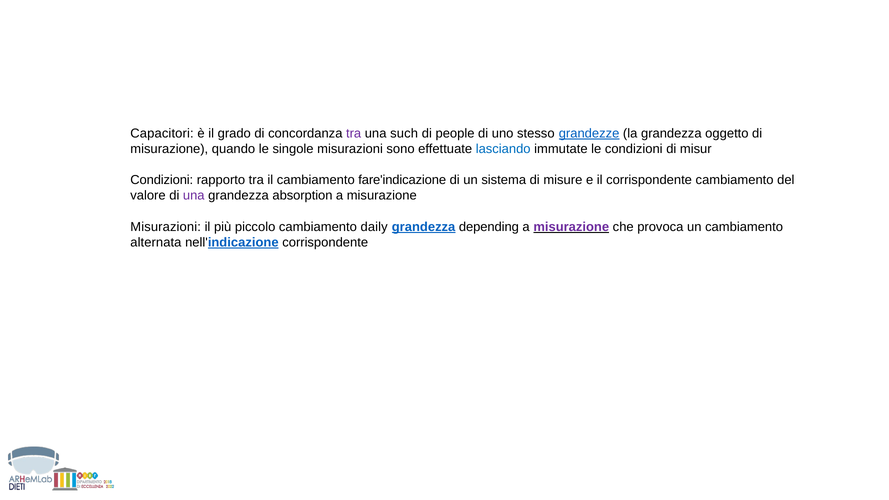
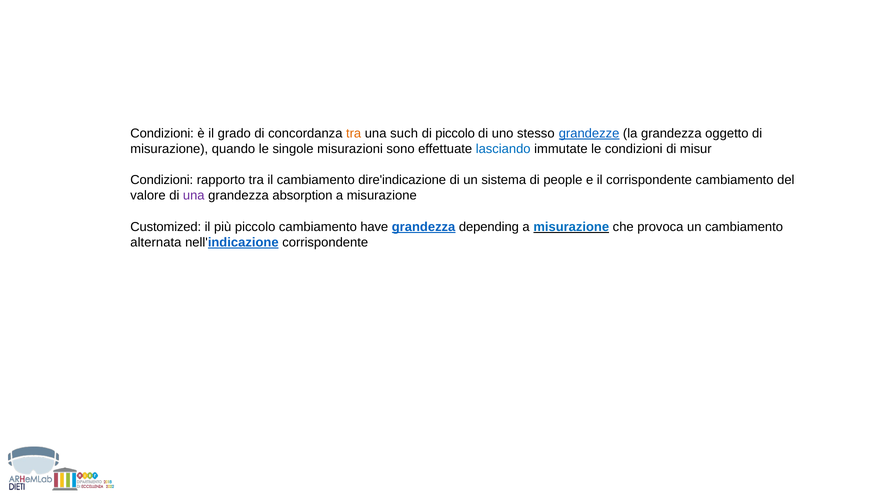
Capacitori: Capacitori -> Condizioni (162, 133)
tra colour: purple -> orange (354, 133)
di people: people -> piccolo (455, 133)
fare'indicazione: fare'indicazione -> dire'indicazione (402, 180)
misure: misure -> people (563, 180)
Misurazioni: Misurazioni -> Customized (166, 227)
daily: daily -> have (374, 227)
misurazione colour: purple -> blue (571, 227)
